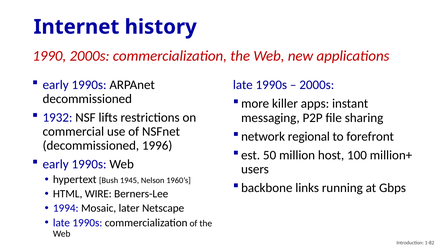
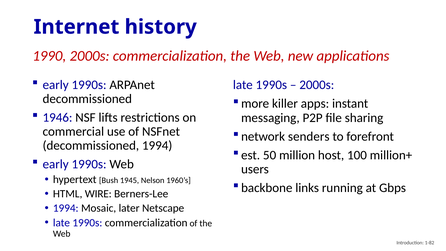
1932: 1932 -> 1946 (58, 117)
regional: regional -> senders (309, 136)
decommissioned 1996: 1996 -> 1994 (157, 145)
